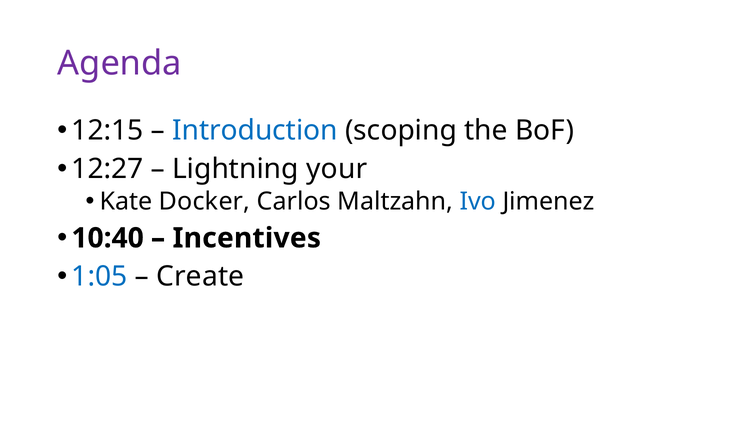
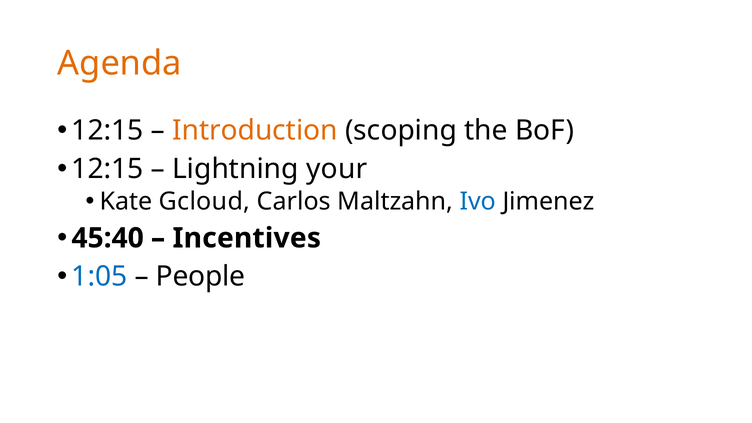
Agenda colour: purple -> orange (120, 63)
Introduction colour: blue -> orange (255, 130)
12:27: 12:27 -> 12:15 (107, 169)
Docker: Docker -> Gcloud (204, 201)
10:40: 10:40 -> 45:40 (108, 238)
Create: Create -> People (200, 276)
